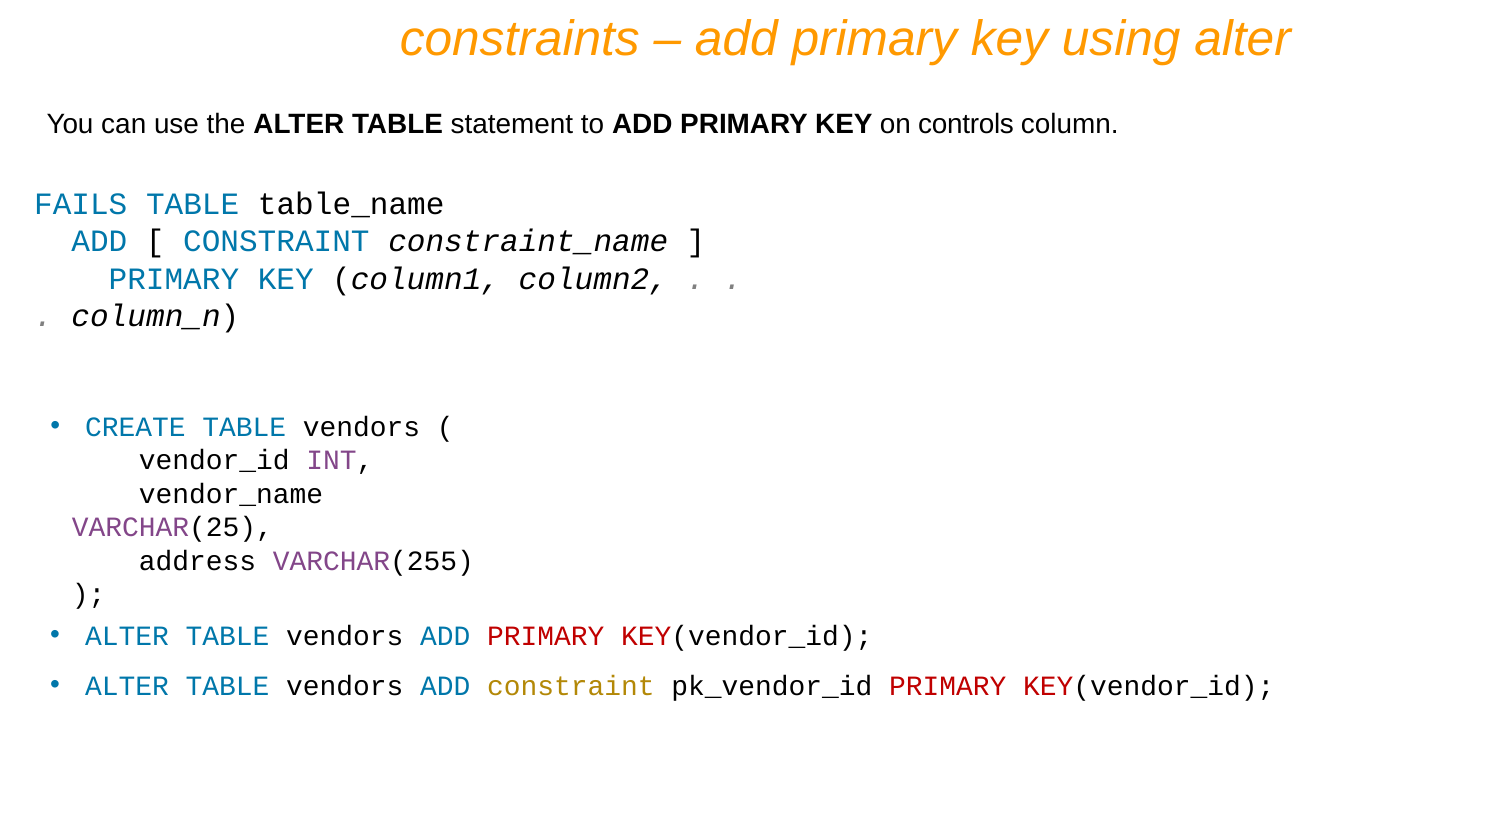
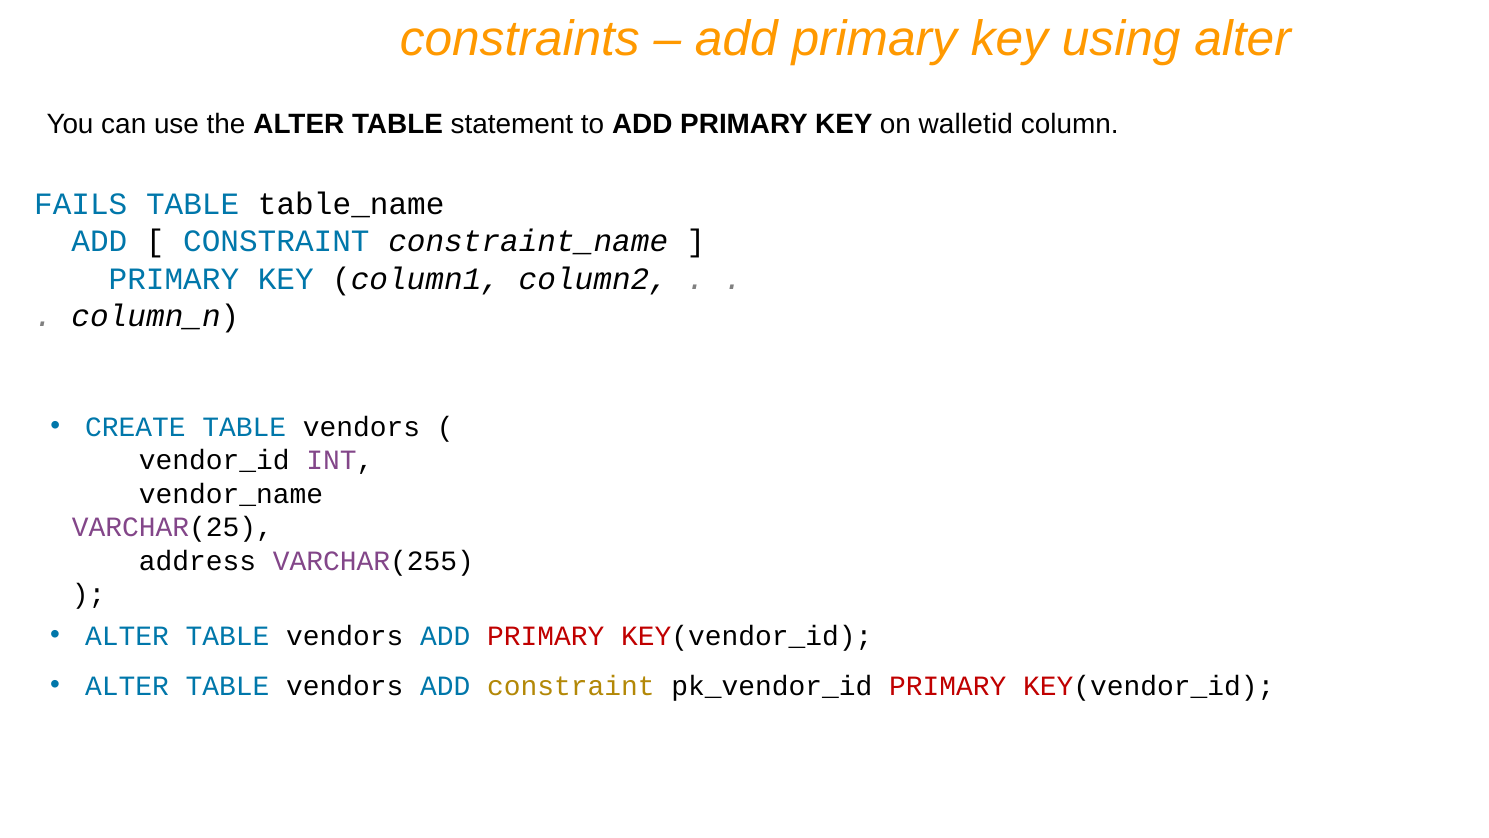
controls: controls -> walletid (966, 124)
